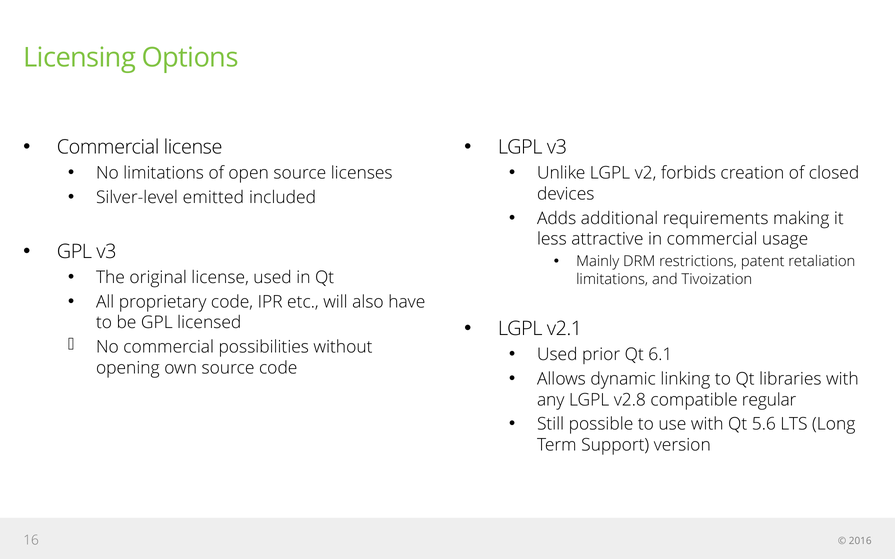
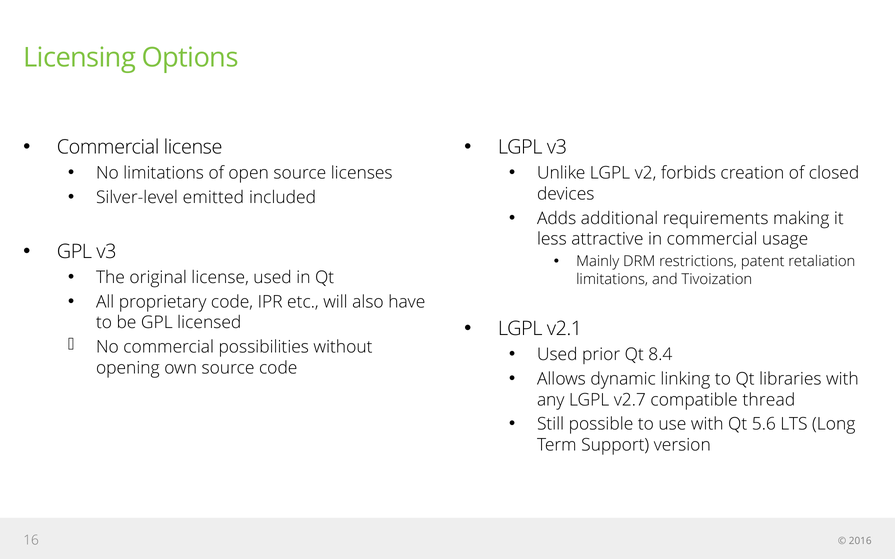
6.1: 6.1 -> 8.4 (660, 355)
v2.8: v2.8 -> v2.7 (630, 400)
regular: regular -> thread (769, 400)
